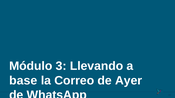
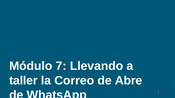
3: 3 -> 7 (61, 66)
base: base -> taller (23, 81)
Ayer: Ayer -> Abre (129, 81)
